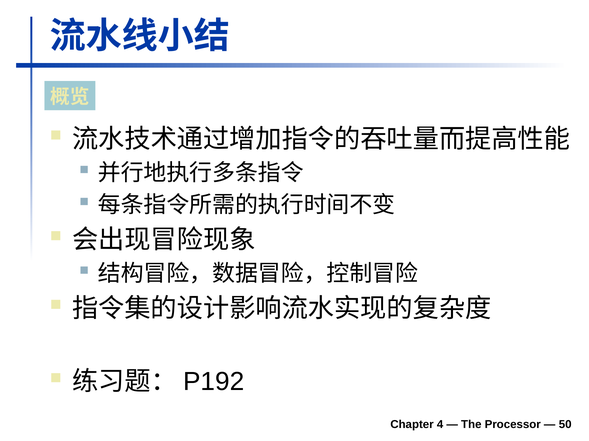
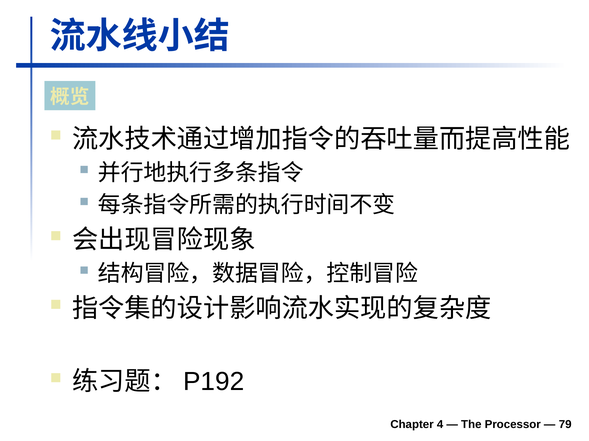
50: 50 -> 79 (565, 425)
